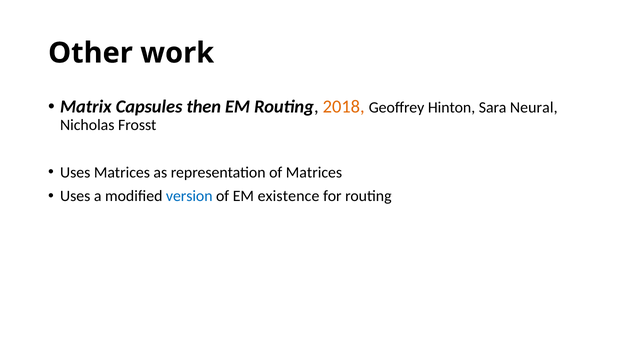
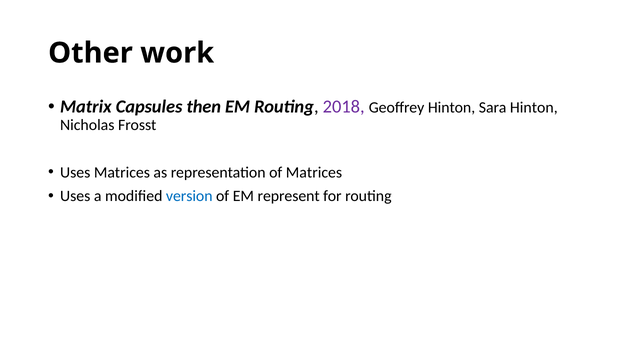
2018 colour: orange -> purple (344, 107)
Sara Neural: Neural -> Hinton (534, 108)
existence: existence -> represent (289, 196)
